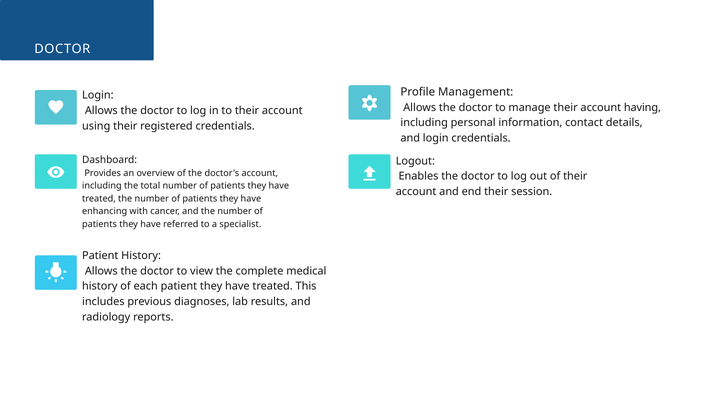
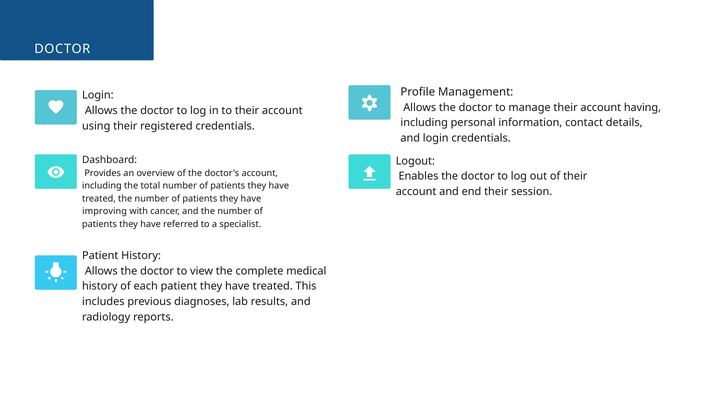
enhancing: enhancing -> improving (105, 211)
